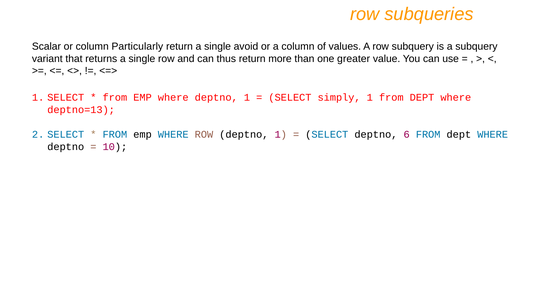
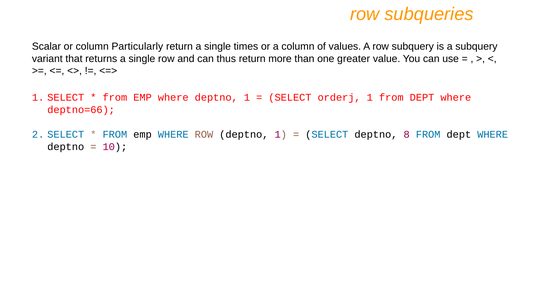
avoid: avoid -> times (246, 46)
simply: simply -> orderj (339, 98)
deptno=13: deptno=13 -> deptno=66 (81, 110)
6: 6 -> 8 (407, 134)
